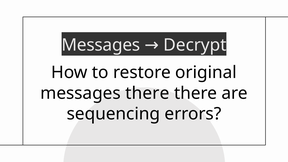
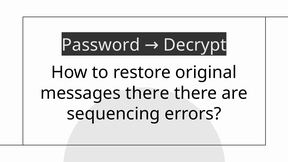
Messages: Messages -> Password (101, 45)
